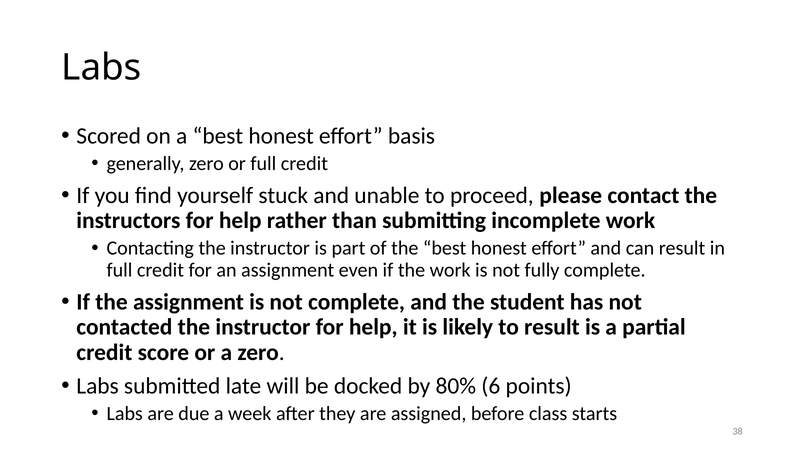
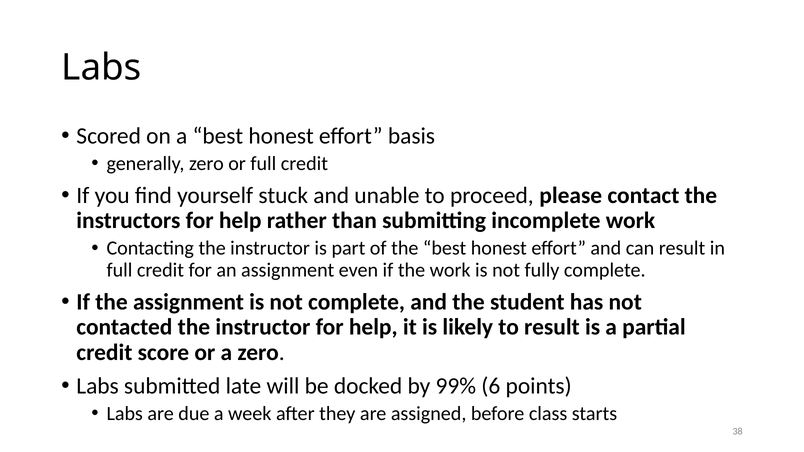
80%: 80% -> 99% (456, 386)
